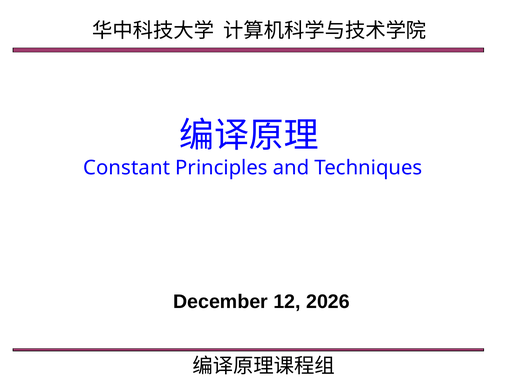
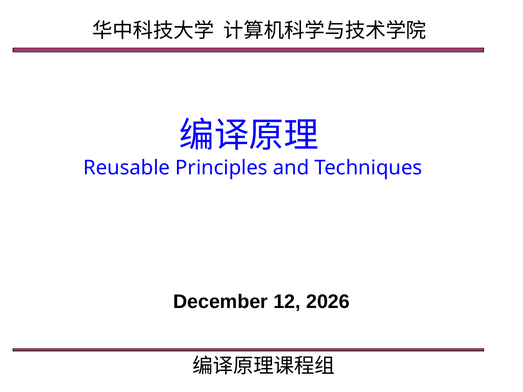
Constant: Constant -> Reusable (127, 168)
